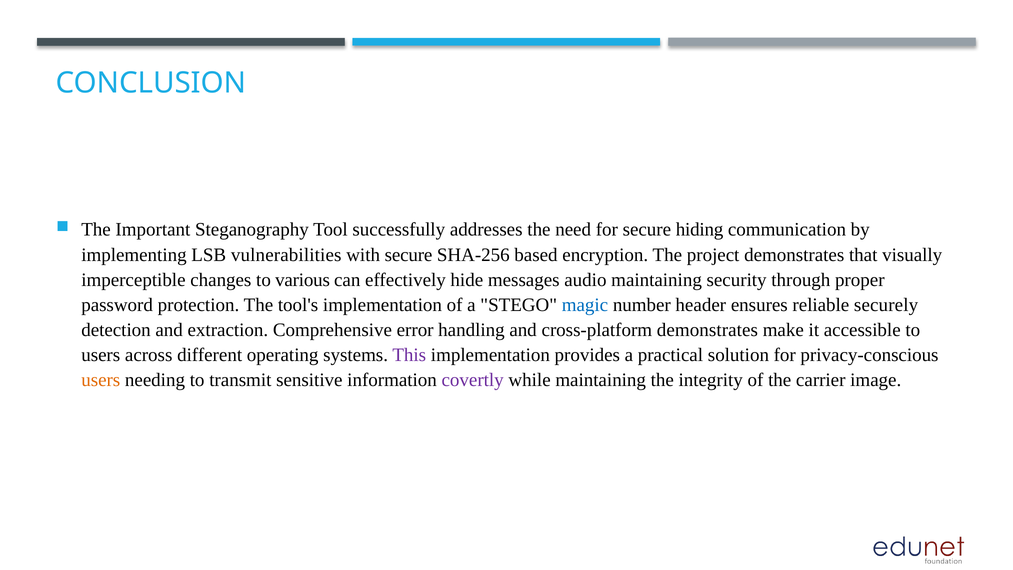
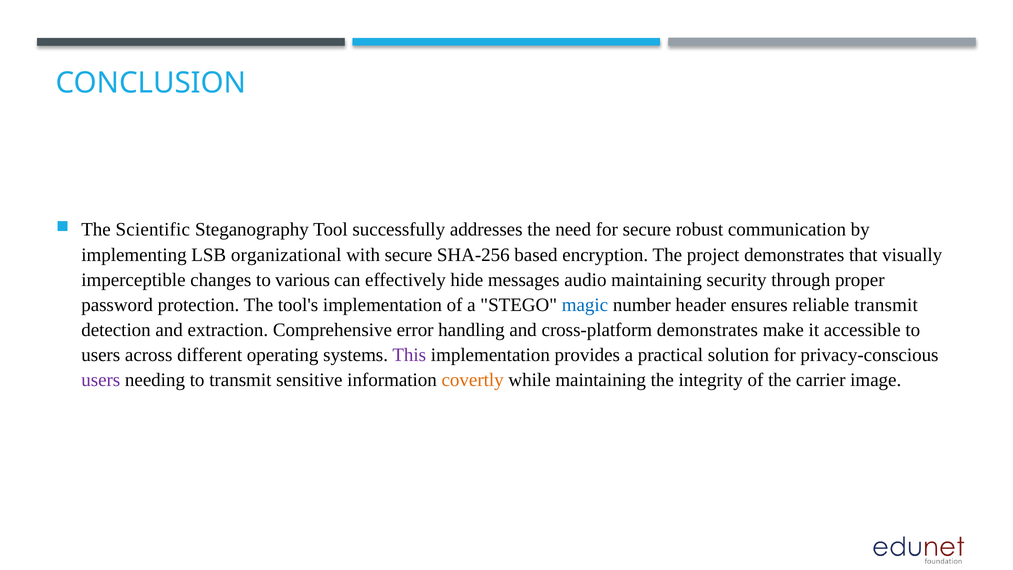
Important: Important -> Scientific (153, 230)
hiding: hiding -> robust (699, 230)
vulnerabilities: vulnerabilities -> organizational (286, 255)
reliable securely: securely -> transmit (886, 305)
users colour: orange -> purple (101, 380)
covertly colour: purple -> orange (473, 380)
